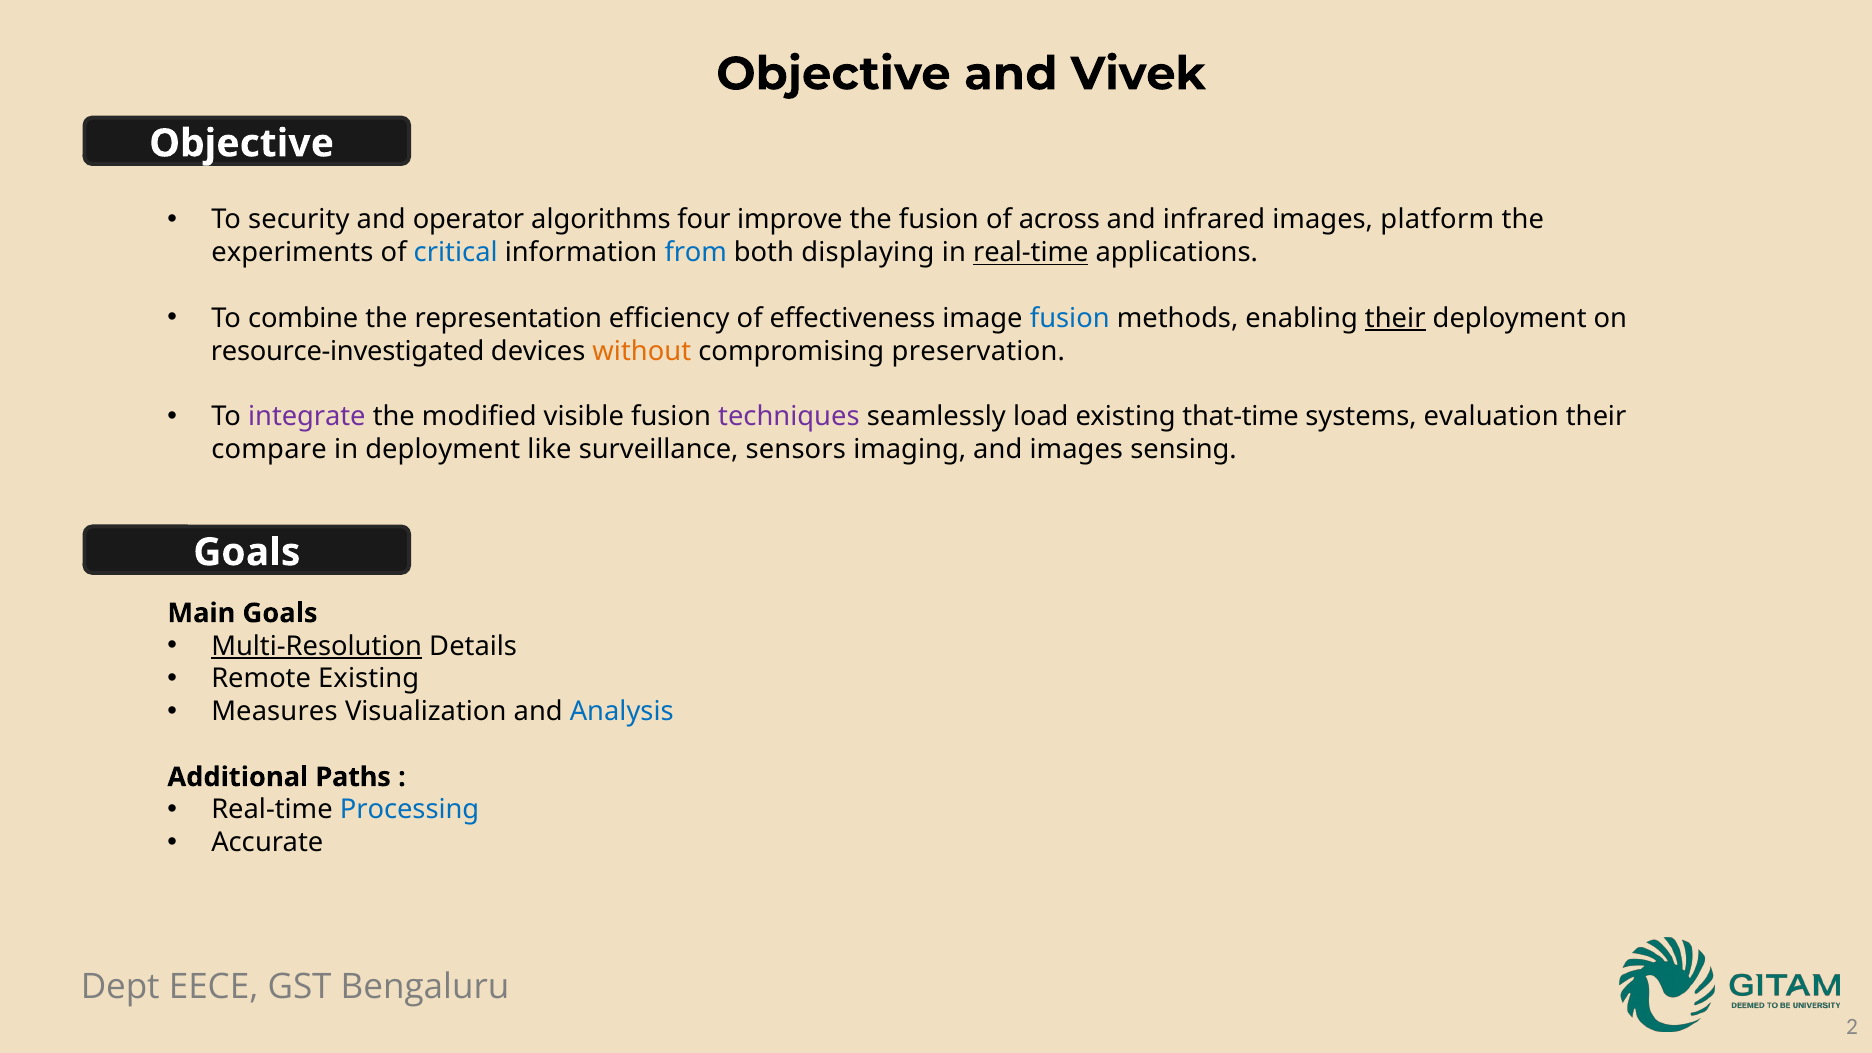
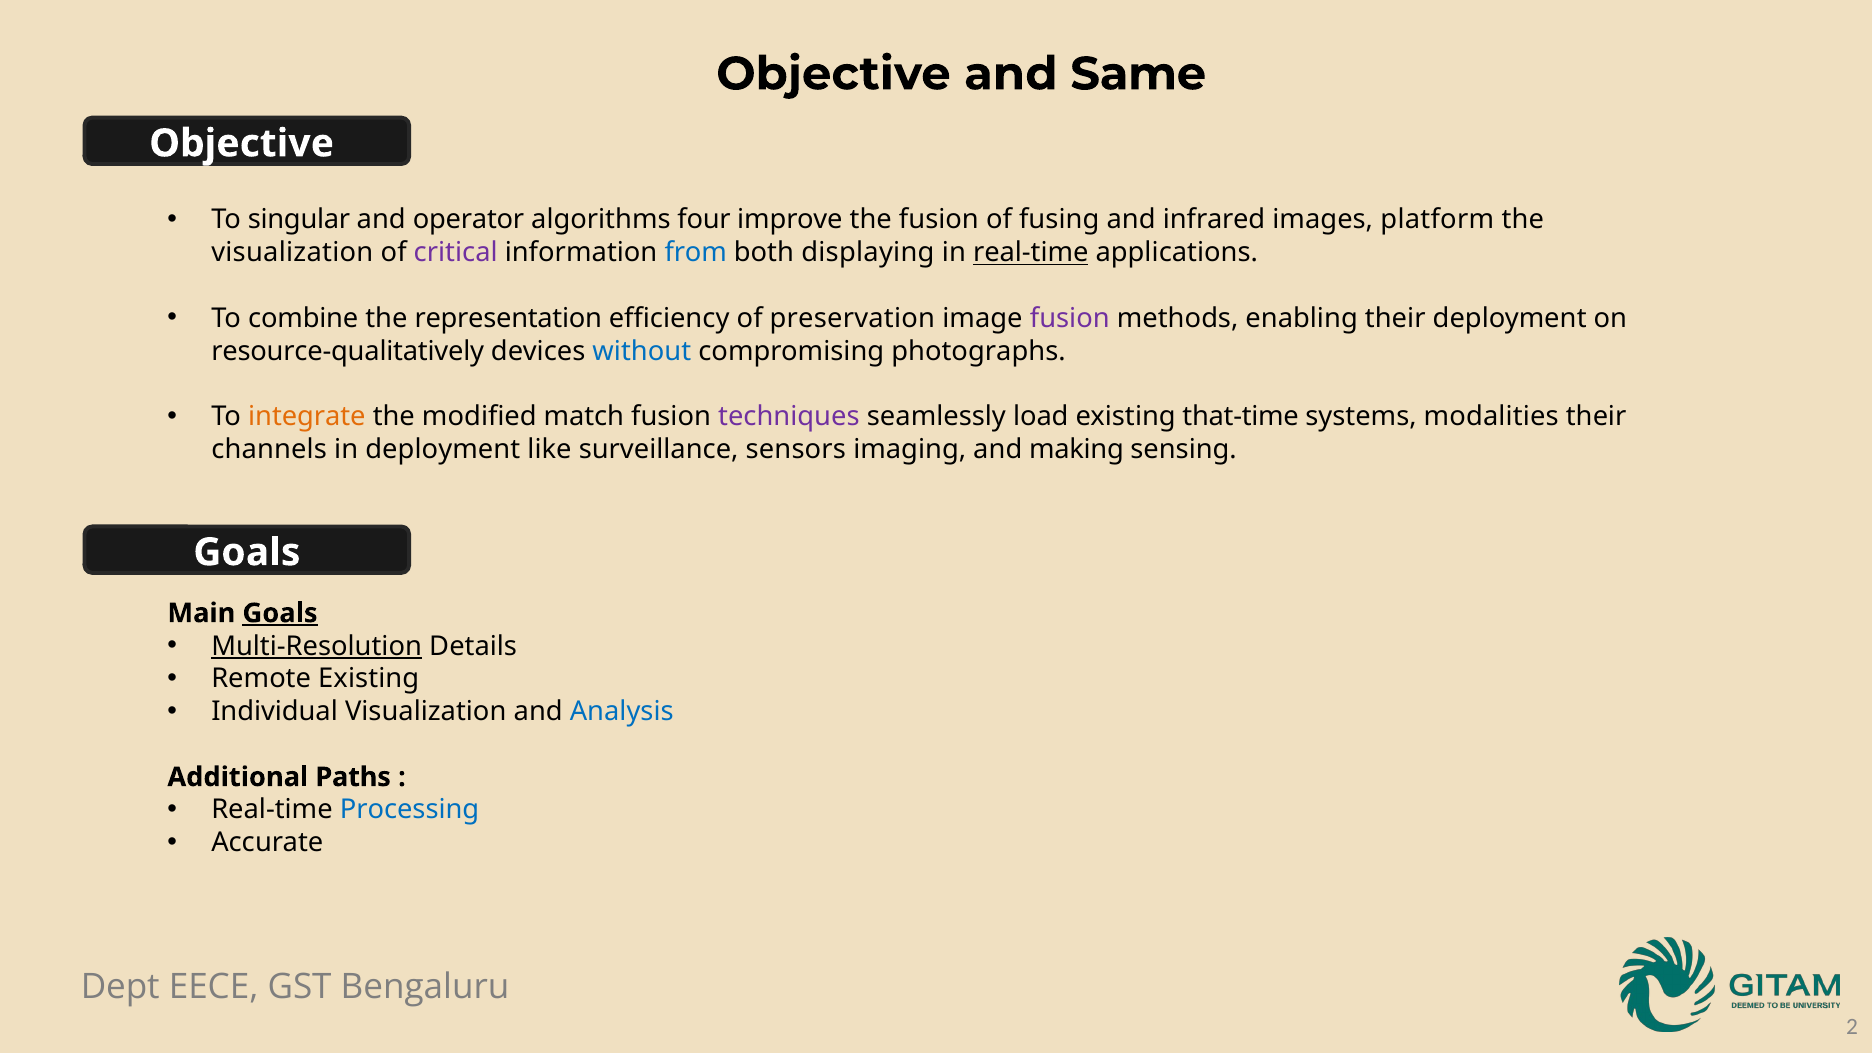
Vivek: Vivek -> Same (1138, 74)
security: security -> singular (299, 220)
across: across -> fusing (1059, 220)
experiments: experiments -> visualization (292, 253)
critical colour: blue -> purple (456, 253)
effectiveness: effectiveness -> preservation (852, 318)
fusion colour: blue -> purple (1070, 318)
their underline: present -> none (1395, 318)
resource-investigated: resource-investigated -> resource-qualitatively (348, 351)
without colour: orange -> blue (642, 351)
preservation: preservation -> photographs (979, 351)
integrate colour: purple -> orange (307, 417)
visible: visible -> match (584, 417)
evaluation: evaluation -> modalities (1491, 417)
compare: compare -> channels (269, 449)
and images: images -> making (1076, 449)
Goals underline: none -> present (280, 613)
Measures: Measures -> Individual (275, 712)
